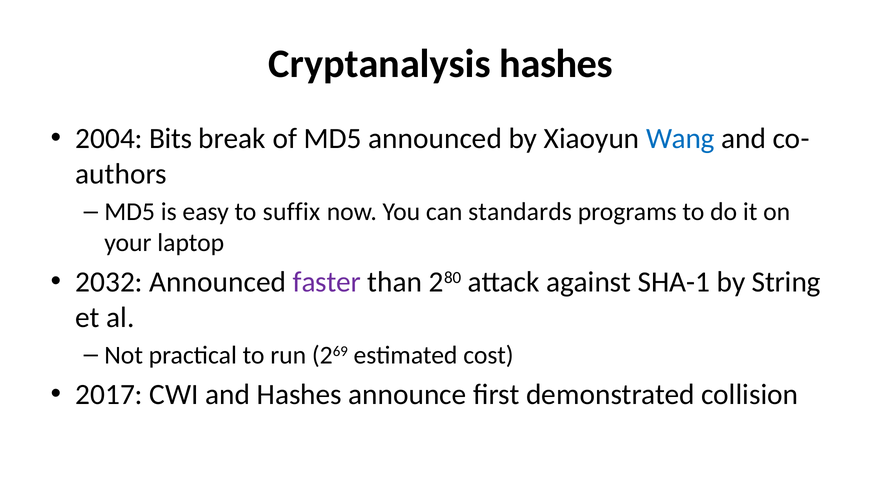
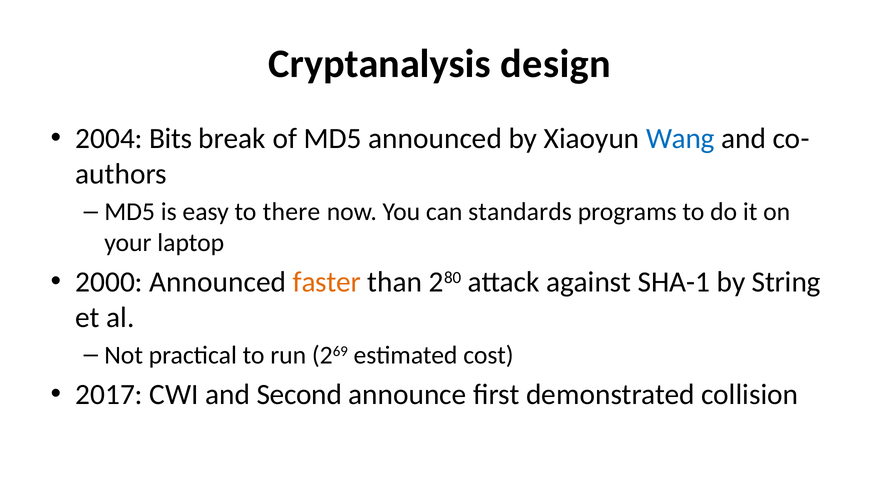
Cryptanalysis hashes: hashes -> design (556, 64)
suffix: suffix -> there (291, 212)
2032: 2032 -> 2000 (109, 282)
faster colour: purple -> orange (327, 282)
and Hashes: Hashes -> Second (299, 394)
